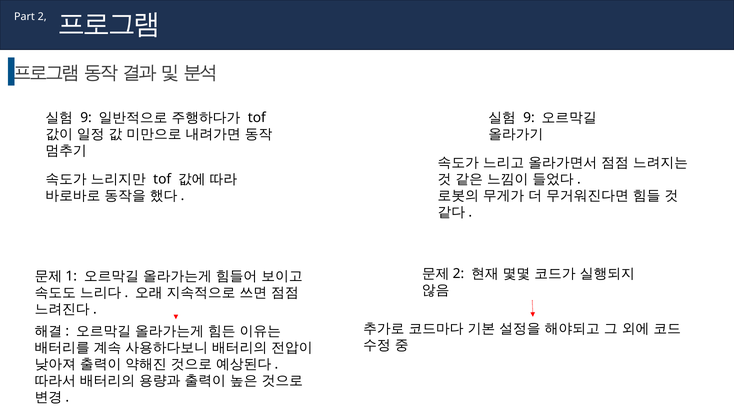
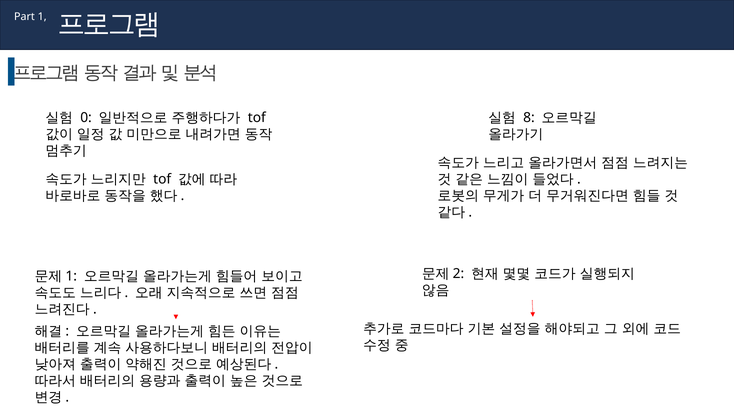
2: 2 -> 1 (42, 17)
9: 9 -> 0 (86, 118)
9: 9 -> 8 (529, 118)
